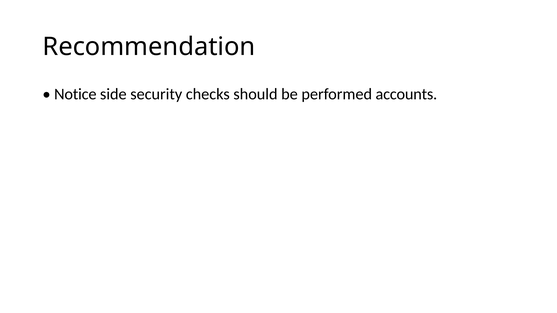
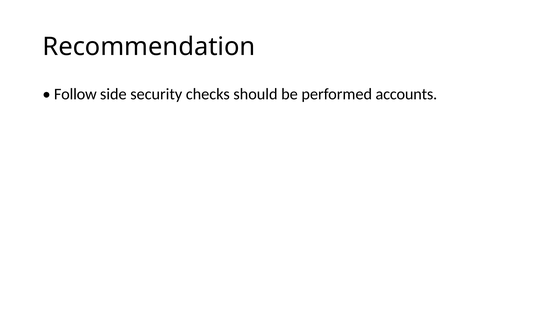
Notice: Notice -> Follow (75, 94)
